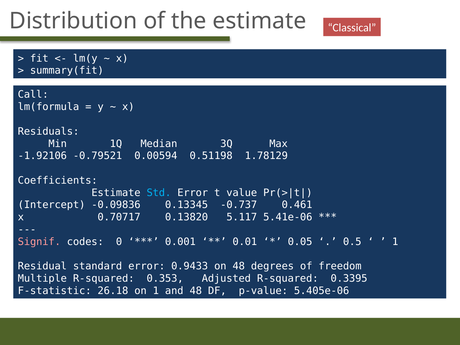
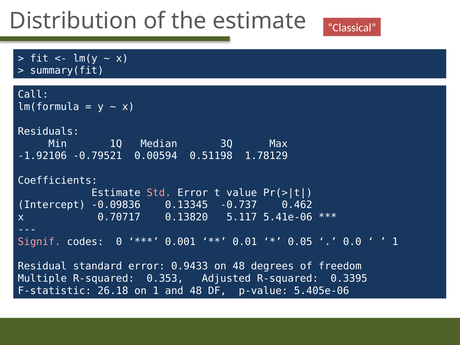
Std colour: light blue -> pink (159, 193)
0.461: 0.461 -> 0.462 (297, 205)
0.5: 0.5 -> 0.0 (352, 242)
